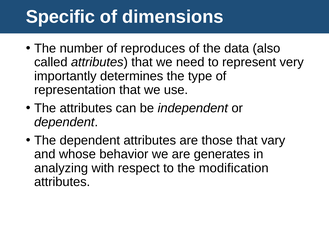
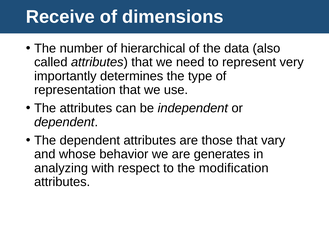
Specific: Specific -> Receive (60, 17)
reproduces: reproduces -> hierarchical (153, 48)
